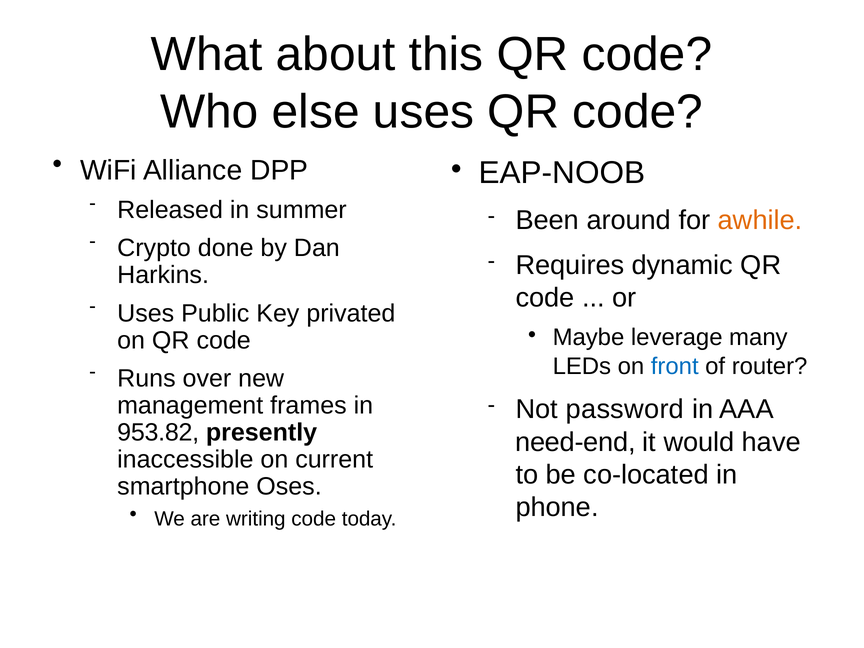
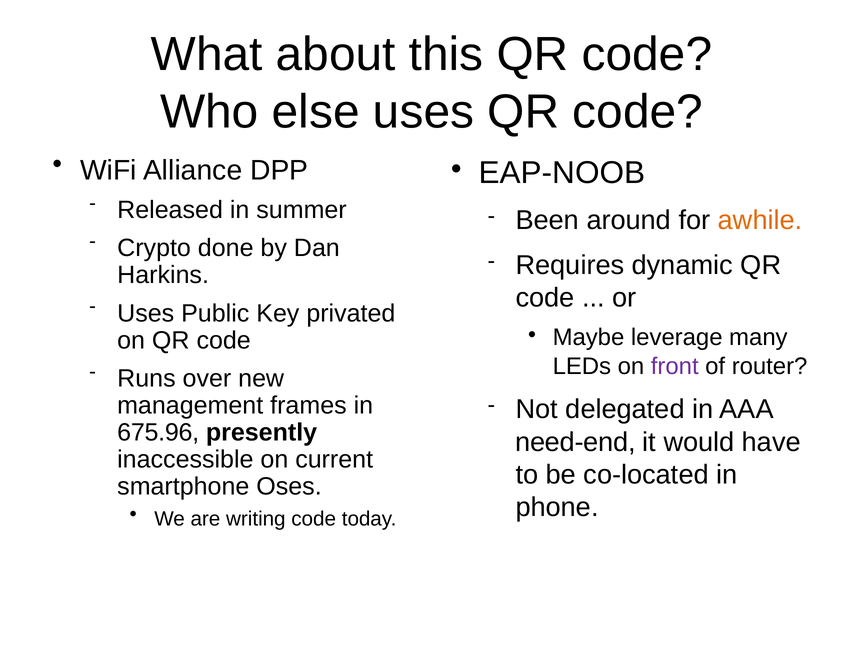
front colour: blue -> purple (675, 366)
password: password -> delegated (625, 409)
953.82: 953.82 -> 675.96 (158, 433)
